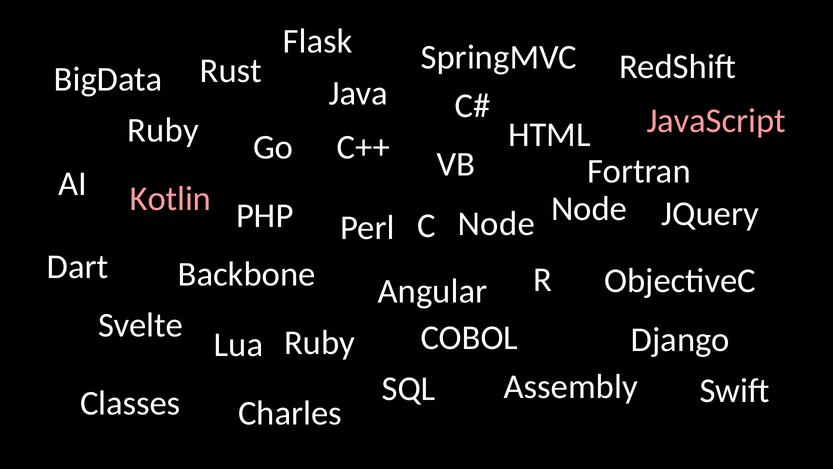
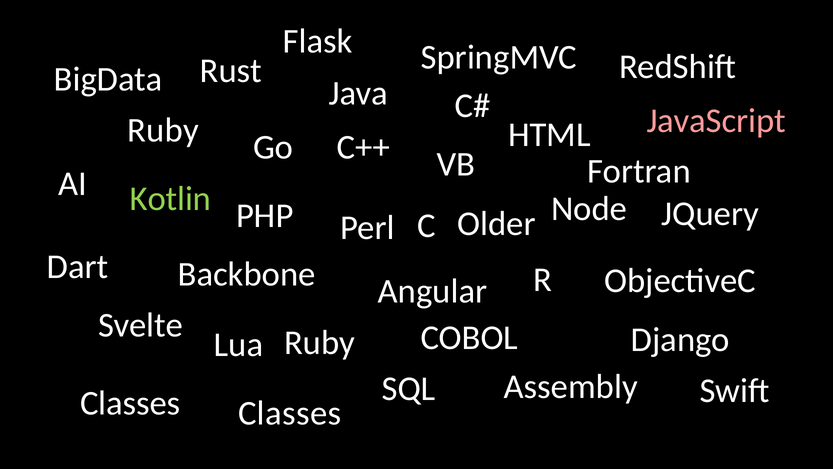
Kotlin colour: pink -> light green (171, 199)
PHP Node: Node -> Older (497, 224)
Charles: Charles -> Classes (290, 413)
